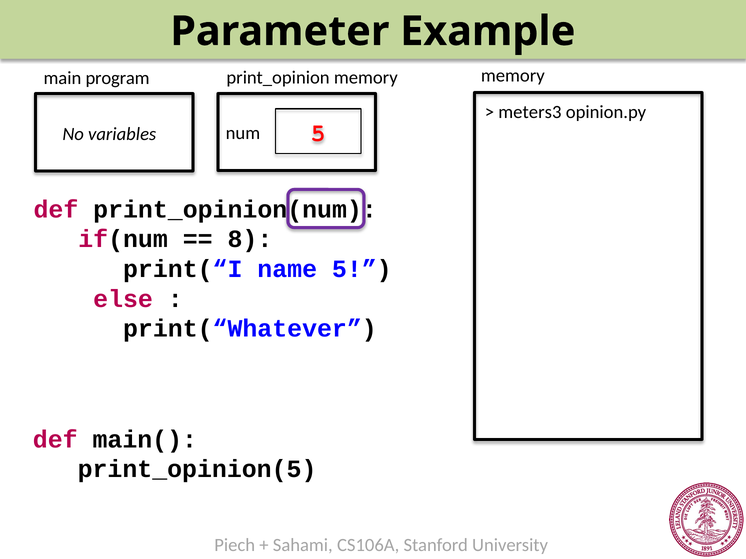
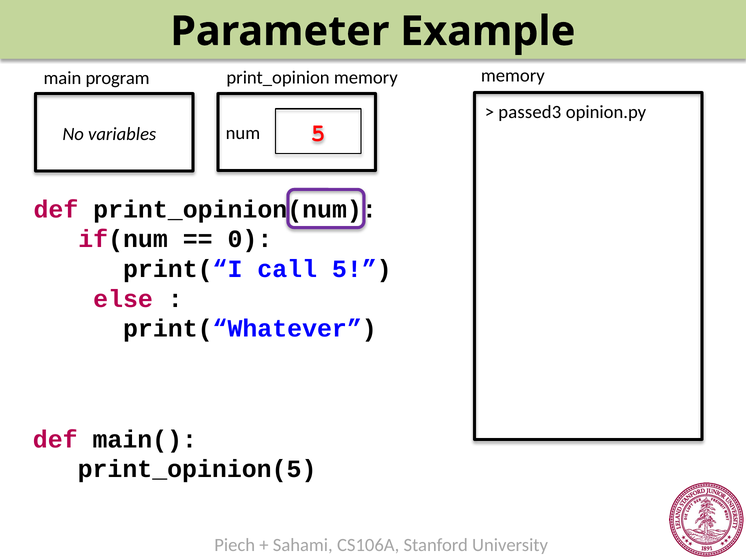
meters3: meters3 -> passed3 (530, 112)
8: 8 -> 0 (250, 239)
name: name -> call (287, 269)
